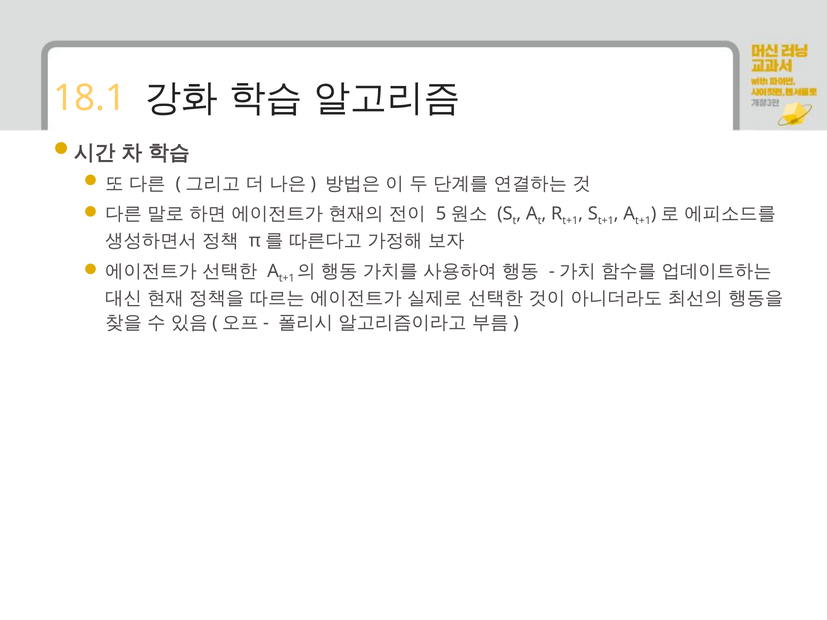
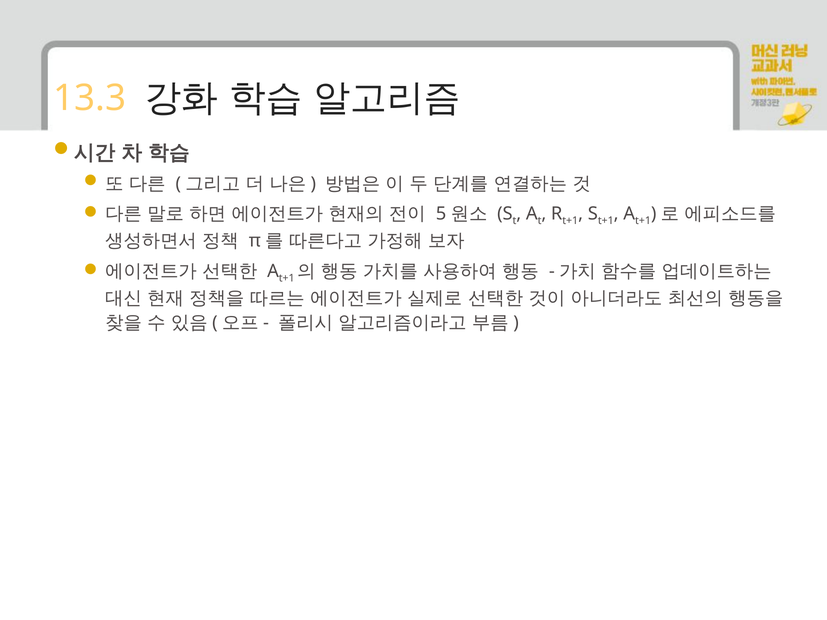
18.1: 18.1 -> 13.3 (90, 98)
